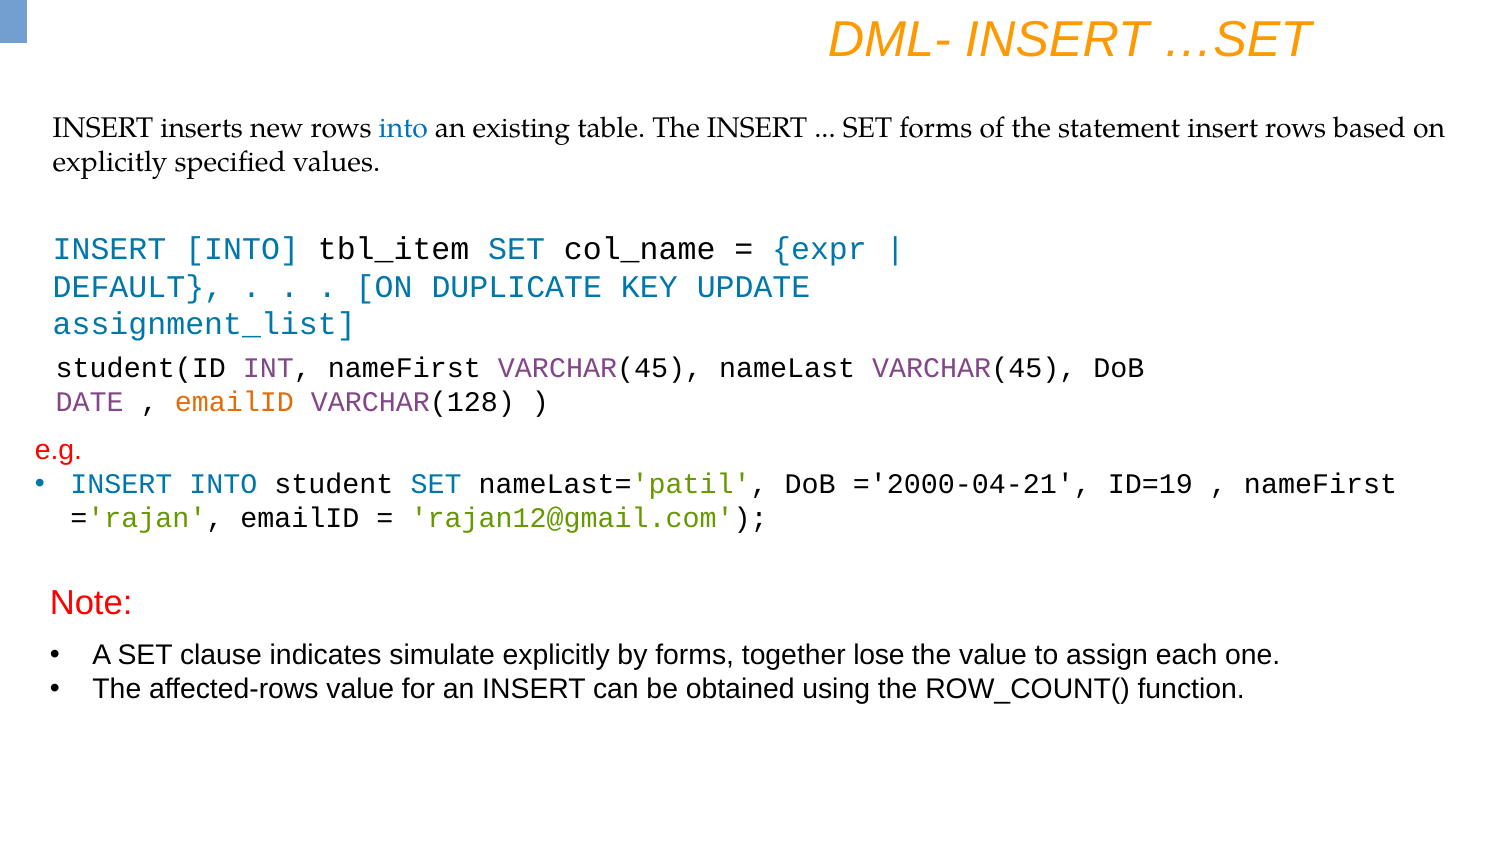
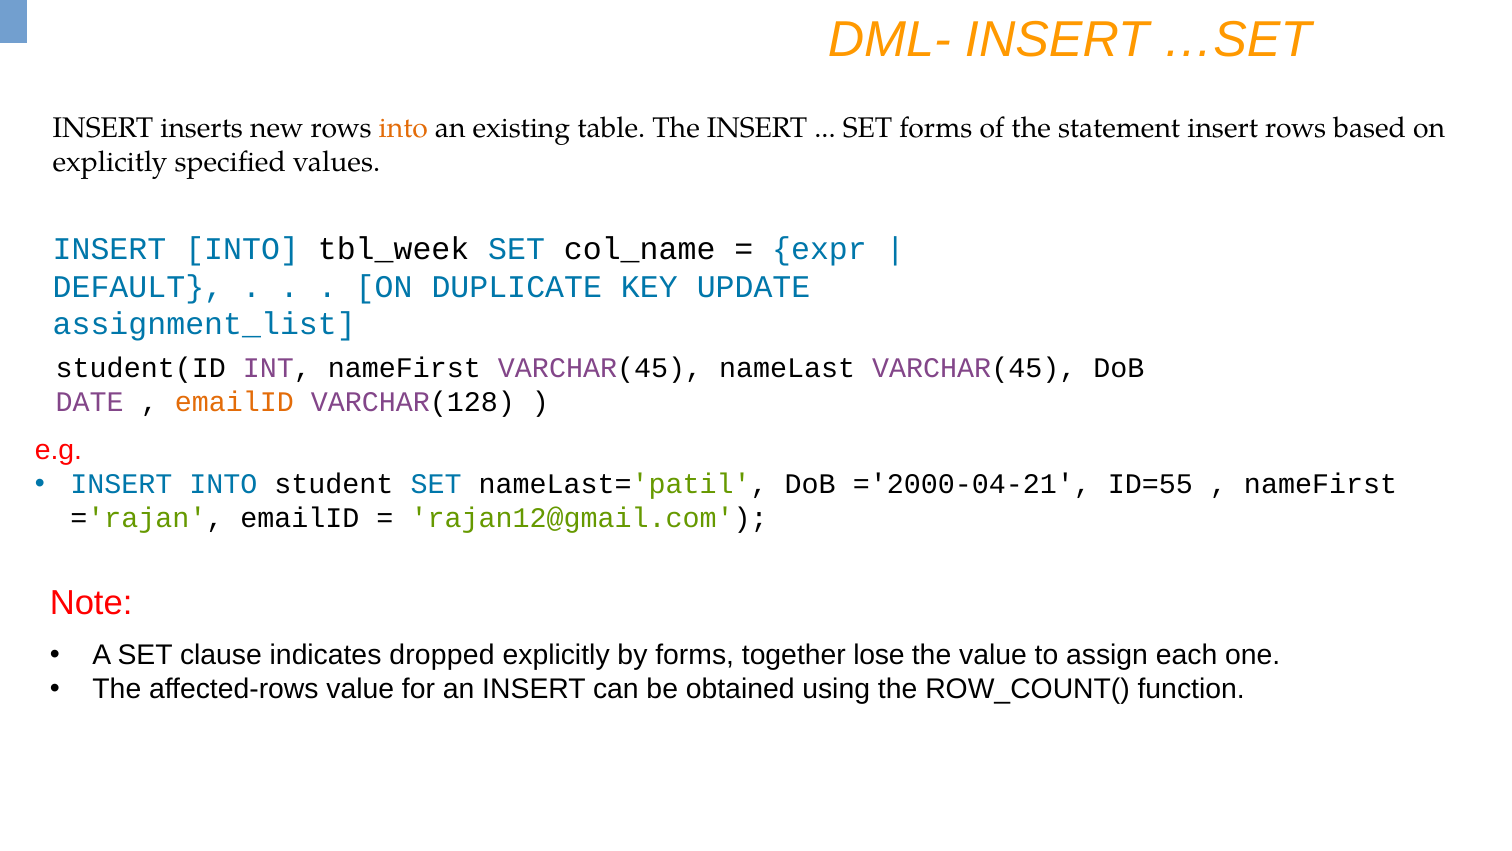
into colour: blue -> orange (403, 128)
tbl_item: tbl_item -> tbl_week (394, 249)
ID=19: ID=19 -> ID=55 (1150, 484)
simulate: simulate -> dropped (442, 655)
